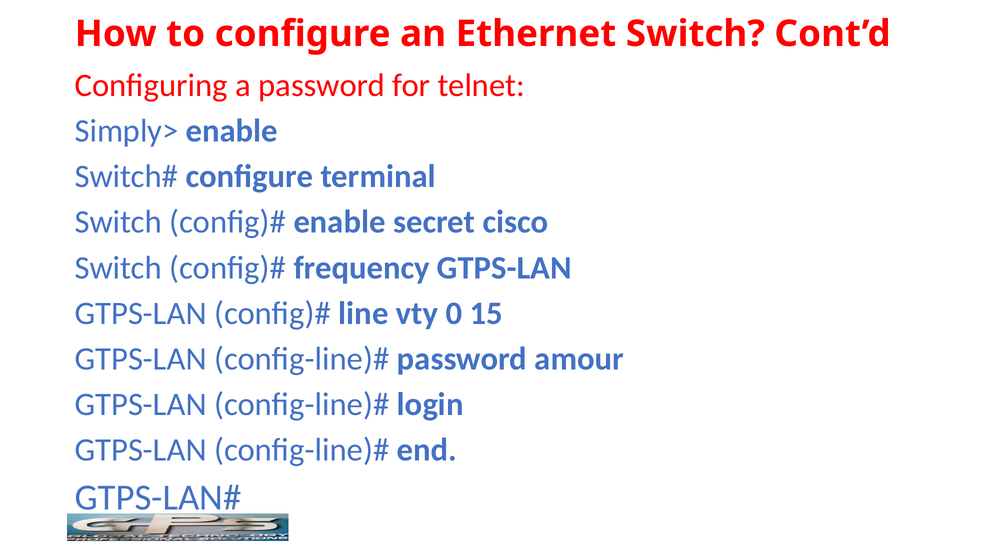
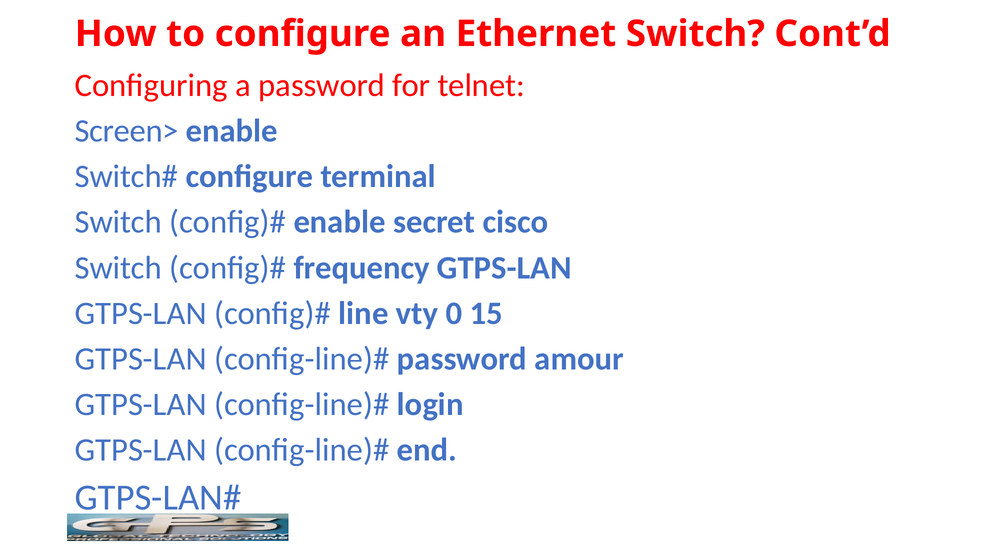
Simply>: Simply> -> Screen> (127, 131)
